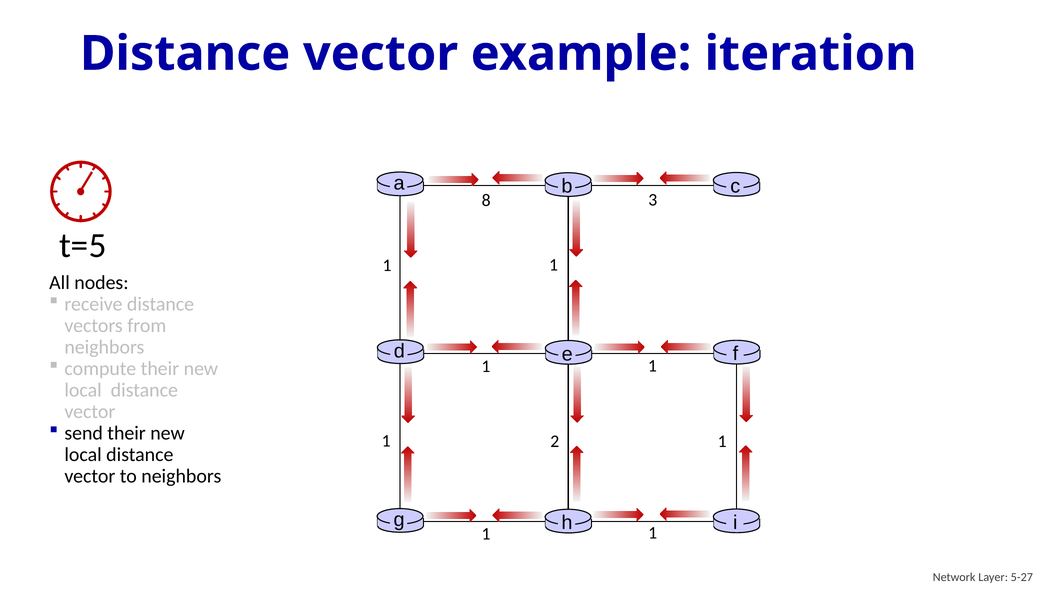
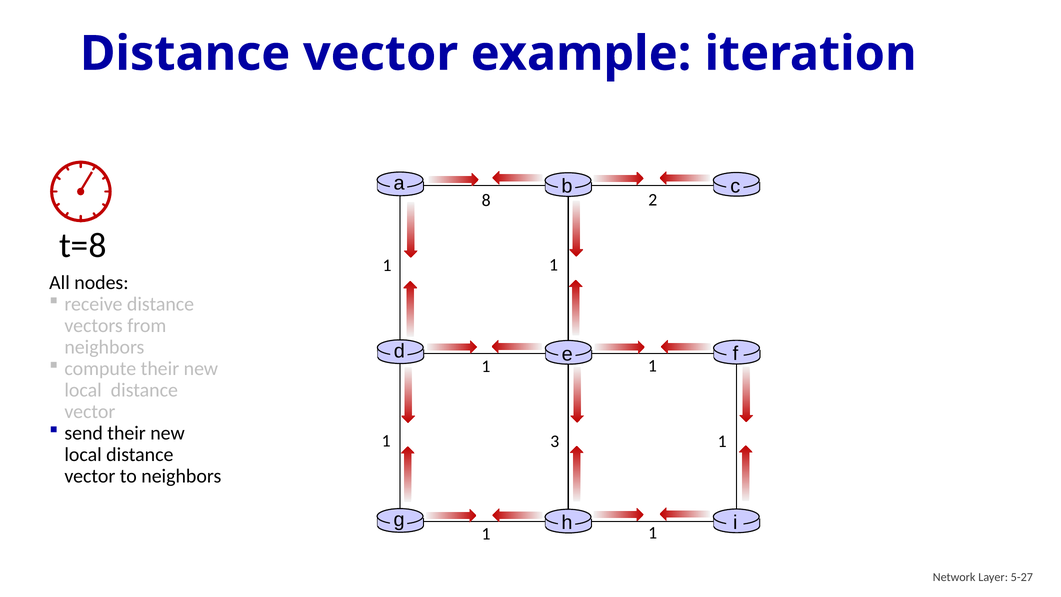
3: 3 -> 2 (653, 200)
t=5: t=5 -> t=8 (83, 246)
2: 2 -> 3 (555, 441)
